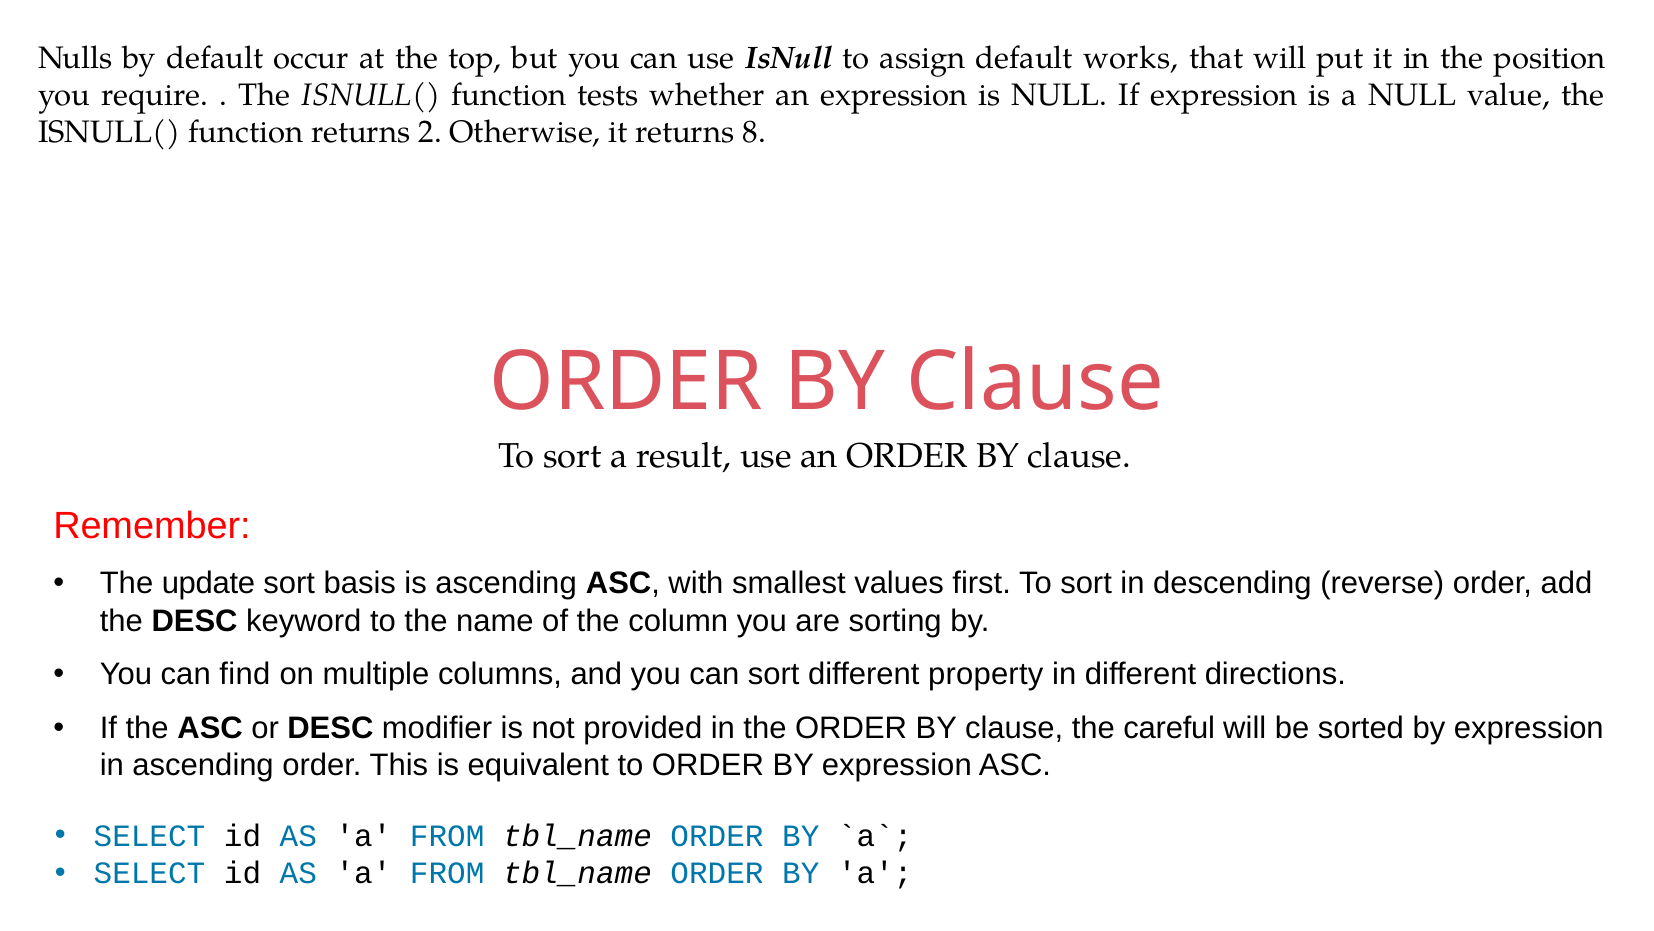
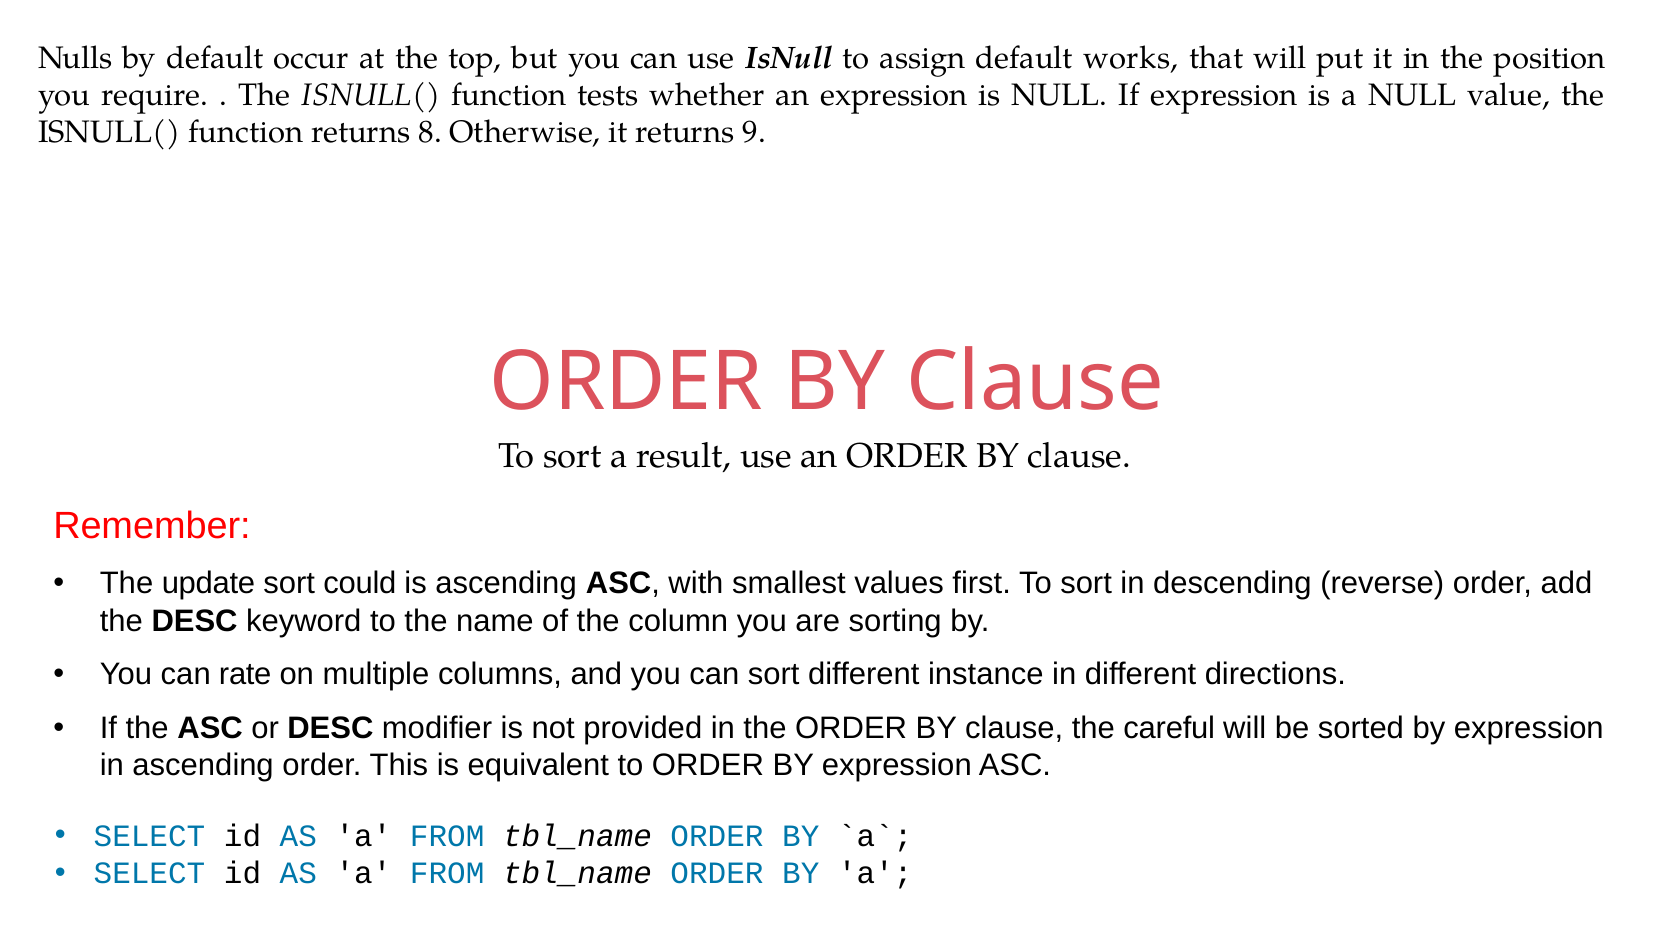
2: 2 -> 8 (430, 132)
8: 8 -> 9 (754, 132)
basis: basis -> could (360, 583)
find: find -> rate (245, 674)
property: property -> instance (986, 674)
